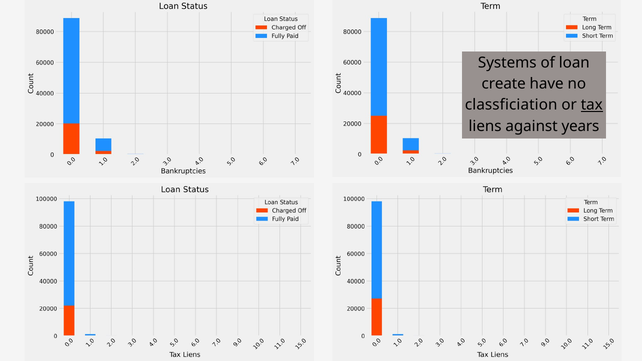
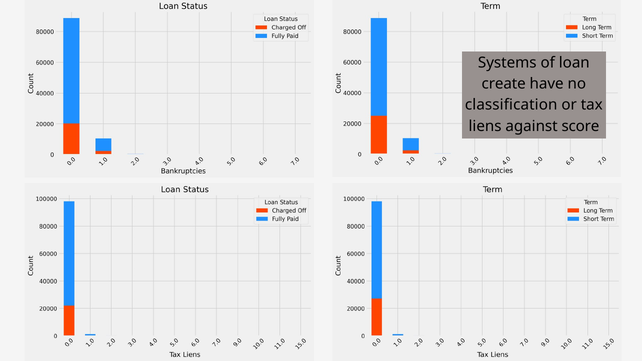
classficiation: classficiation -> classification (511, 105)
tax underline: present -> none (592, 105)
years: years -> score (580, 126)
